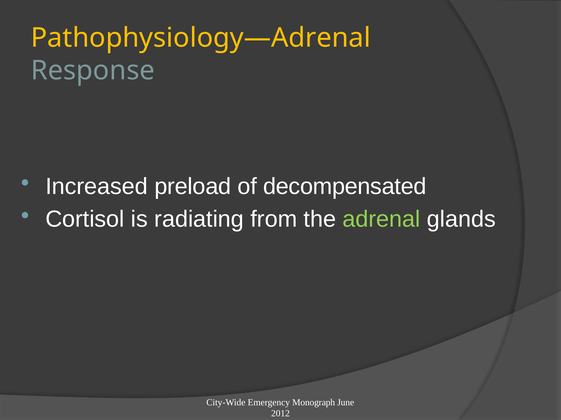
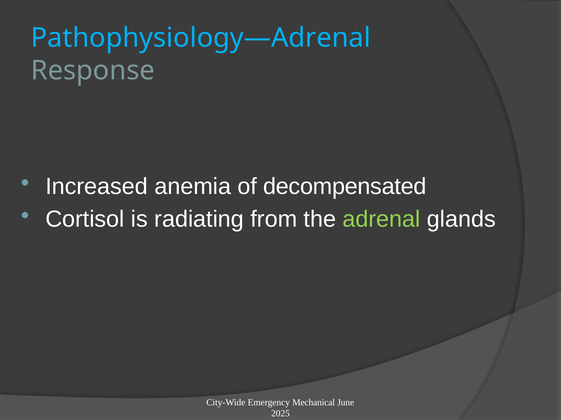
Pathophysiology—Adrenal colour: yellow -> light blue (201, 38)
preload: preload -> anemia (193, 187)
Monograph: Monograph -> Mechanical (314, 403)
2012: 2012 -> 2025 (280, 414)
